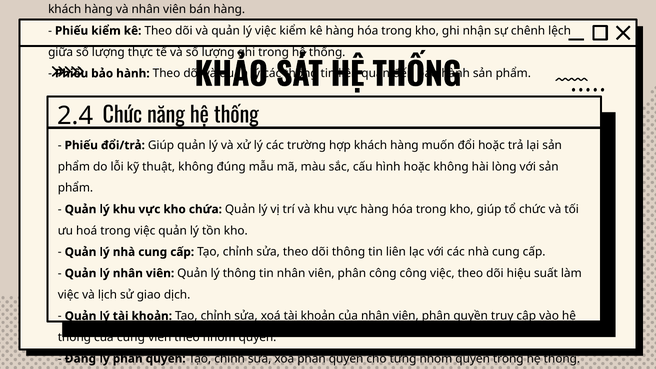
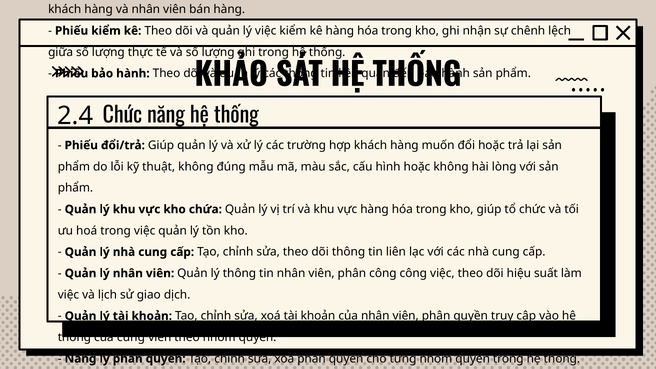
Đăng: Đăng -> Năng (81, 359)
